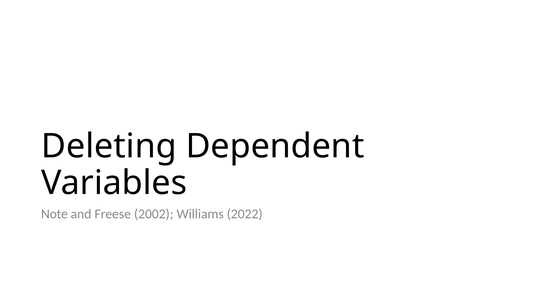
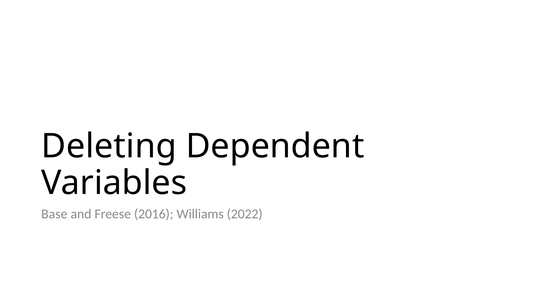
Note: Note -> Base (54, 214)
2002: 2002 -> 2016 (154, 214)
